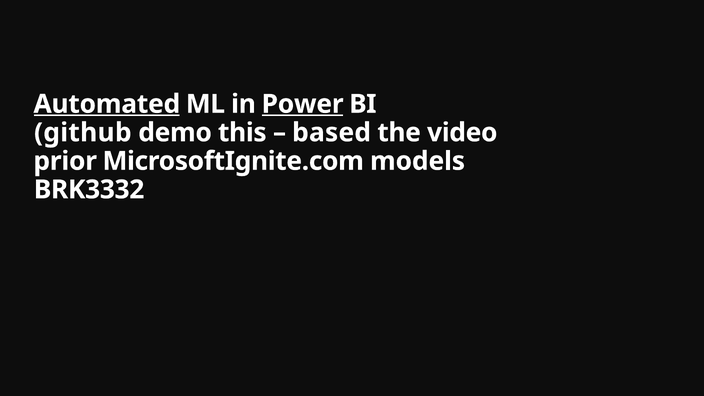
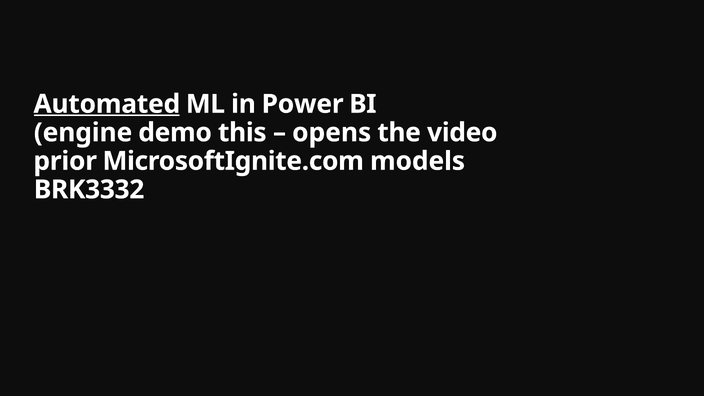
Power underline: present -> none (303, 104)
github: github -> engine (83, 133)
based: based -> opens (332, 133)
